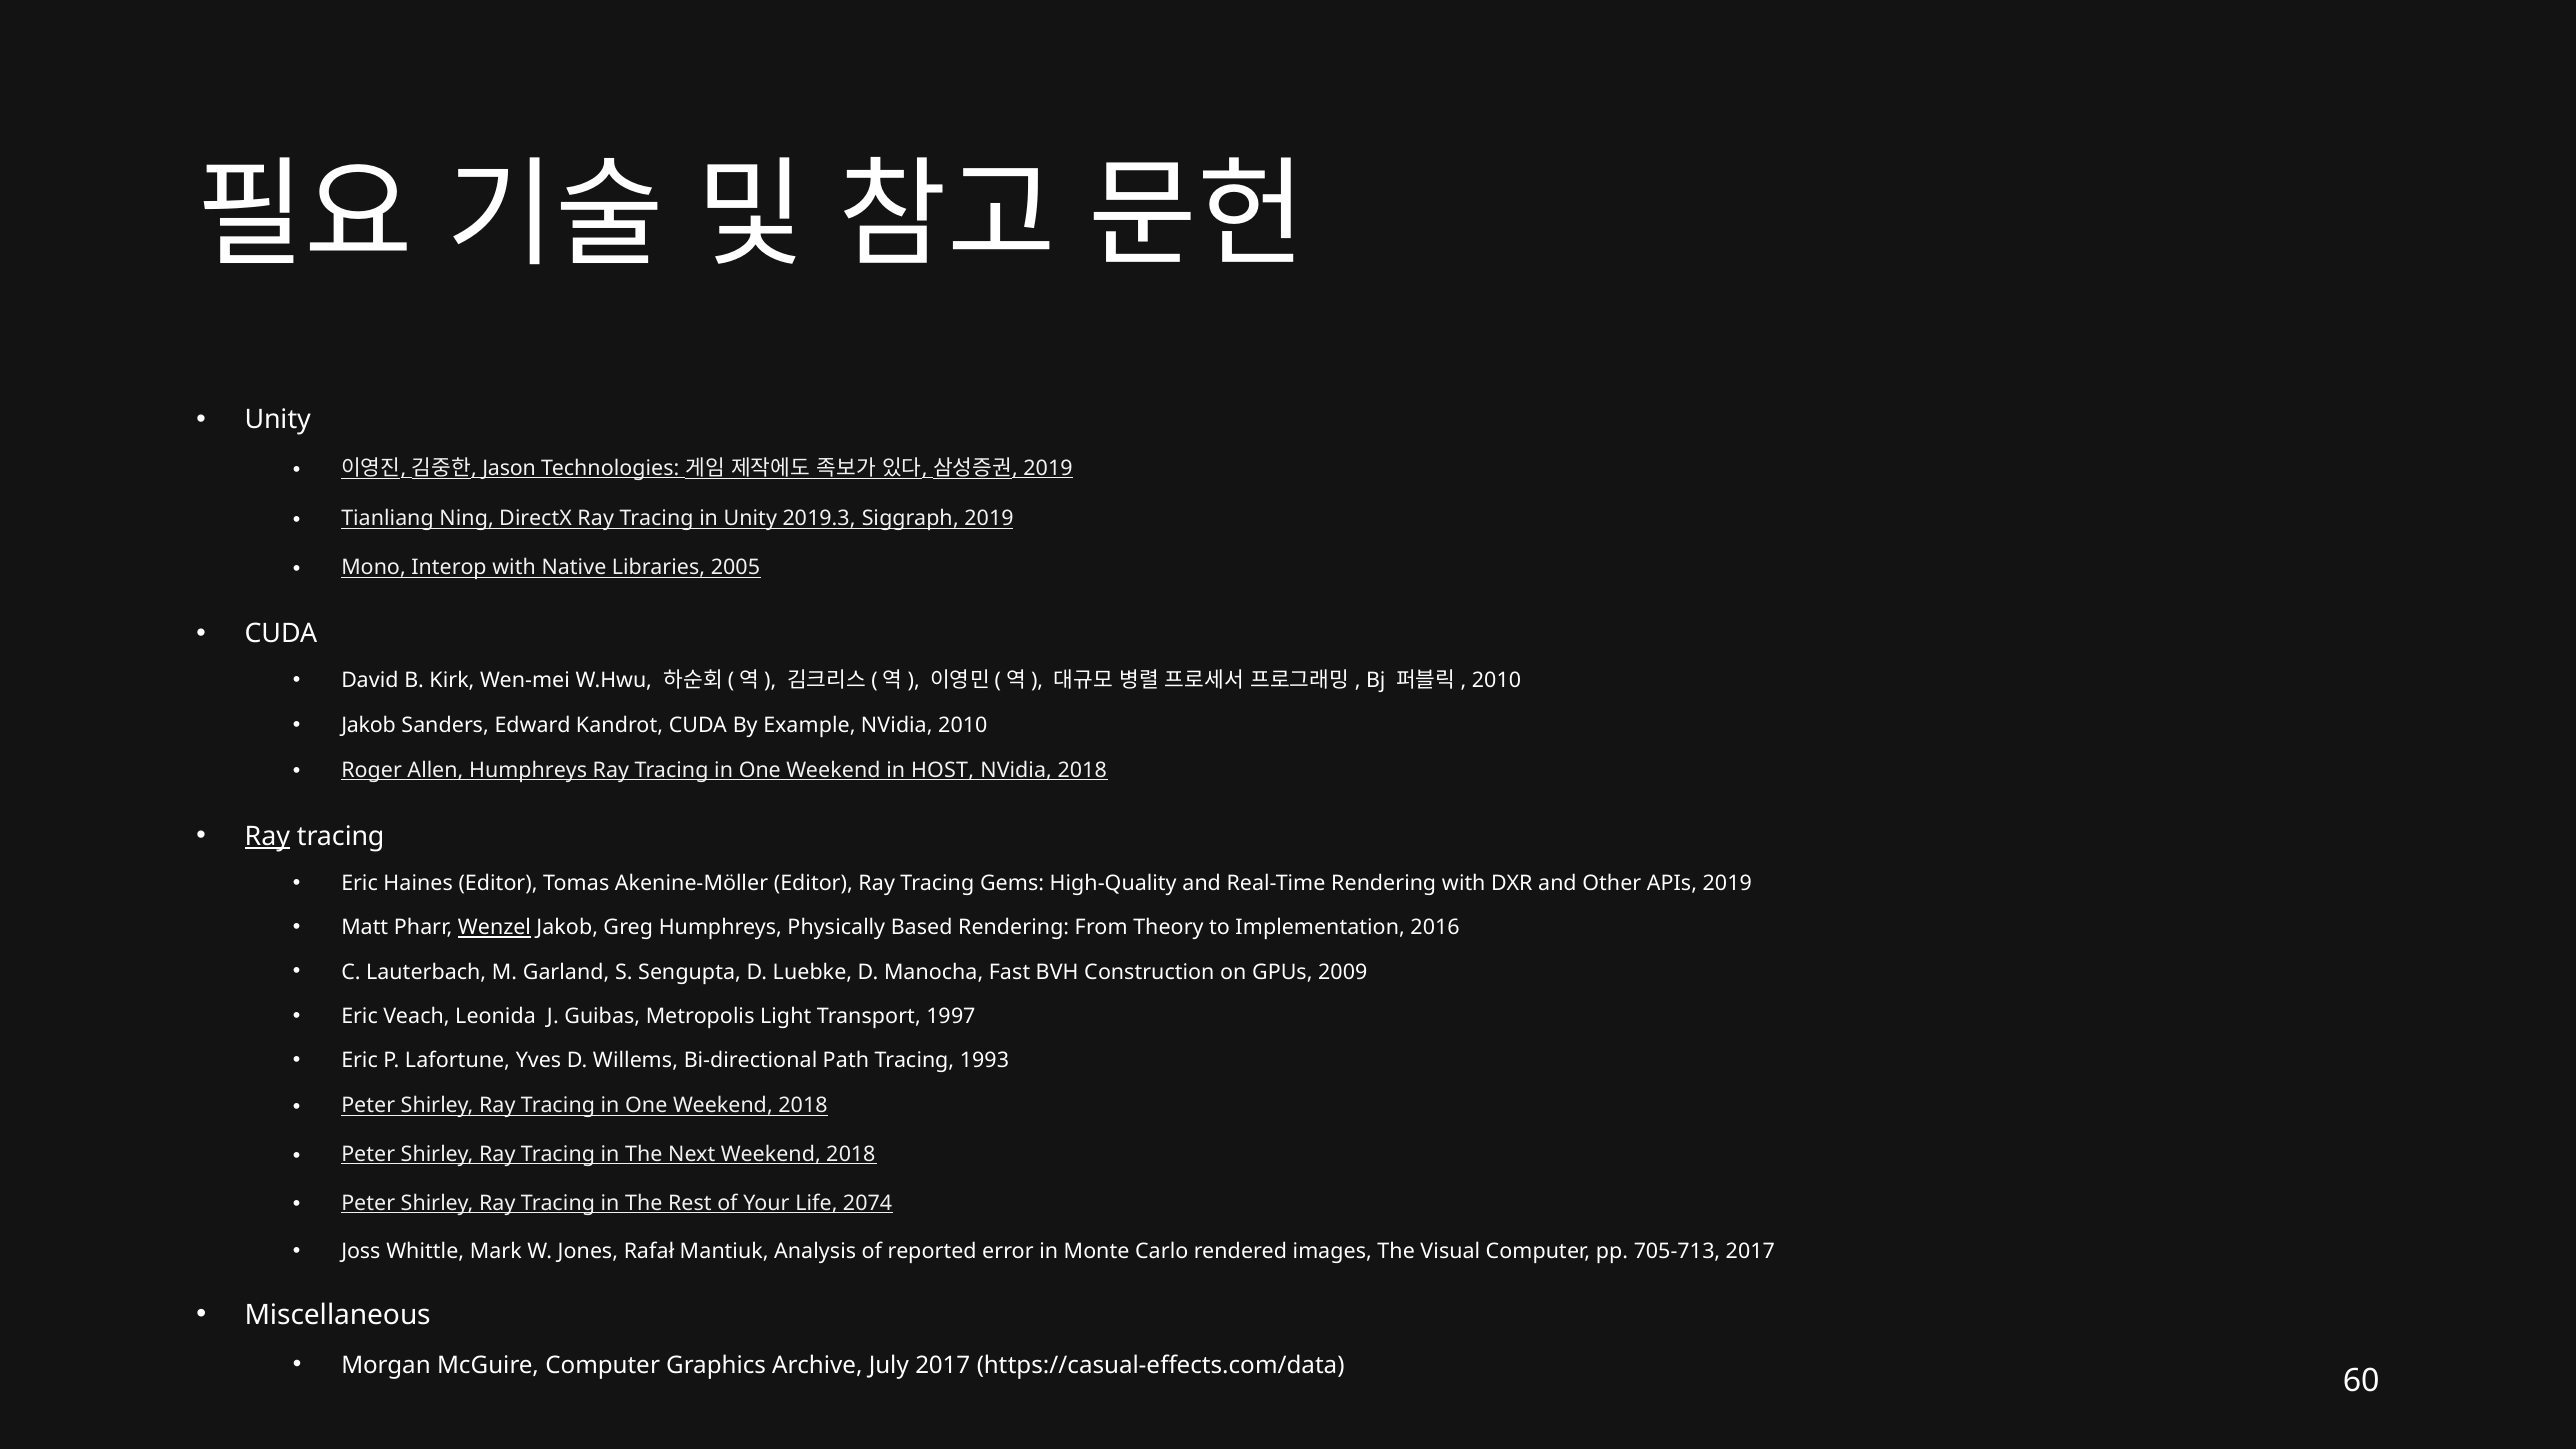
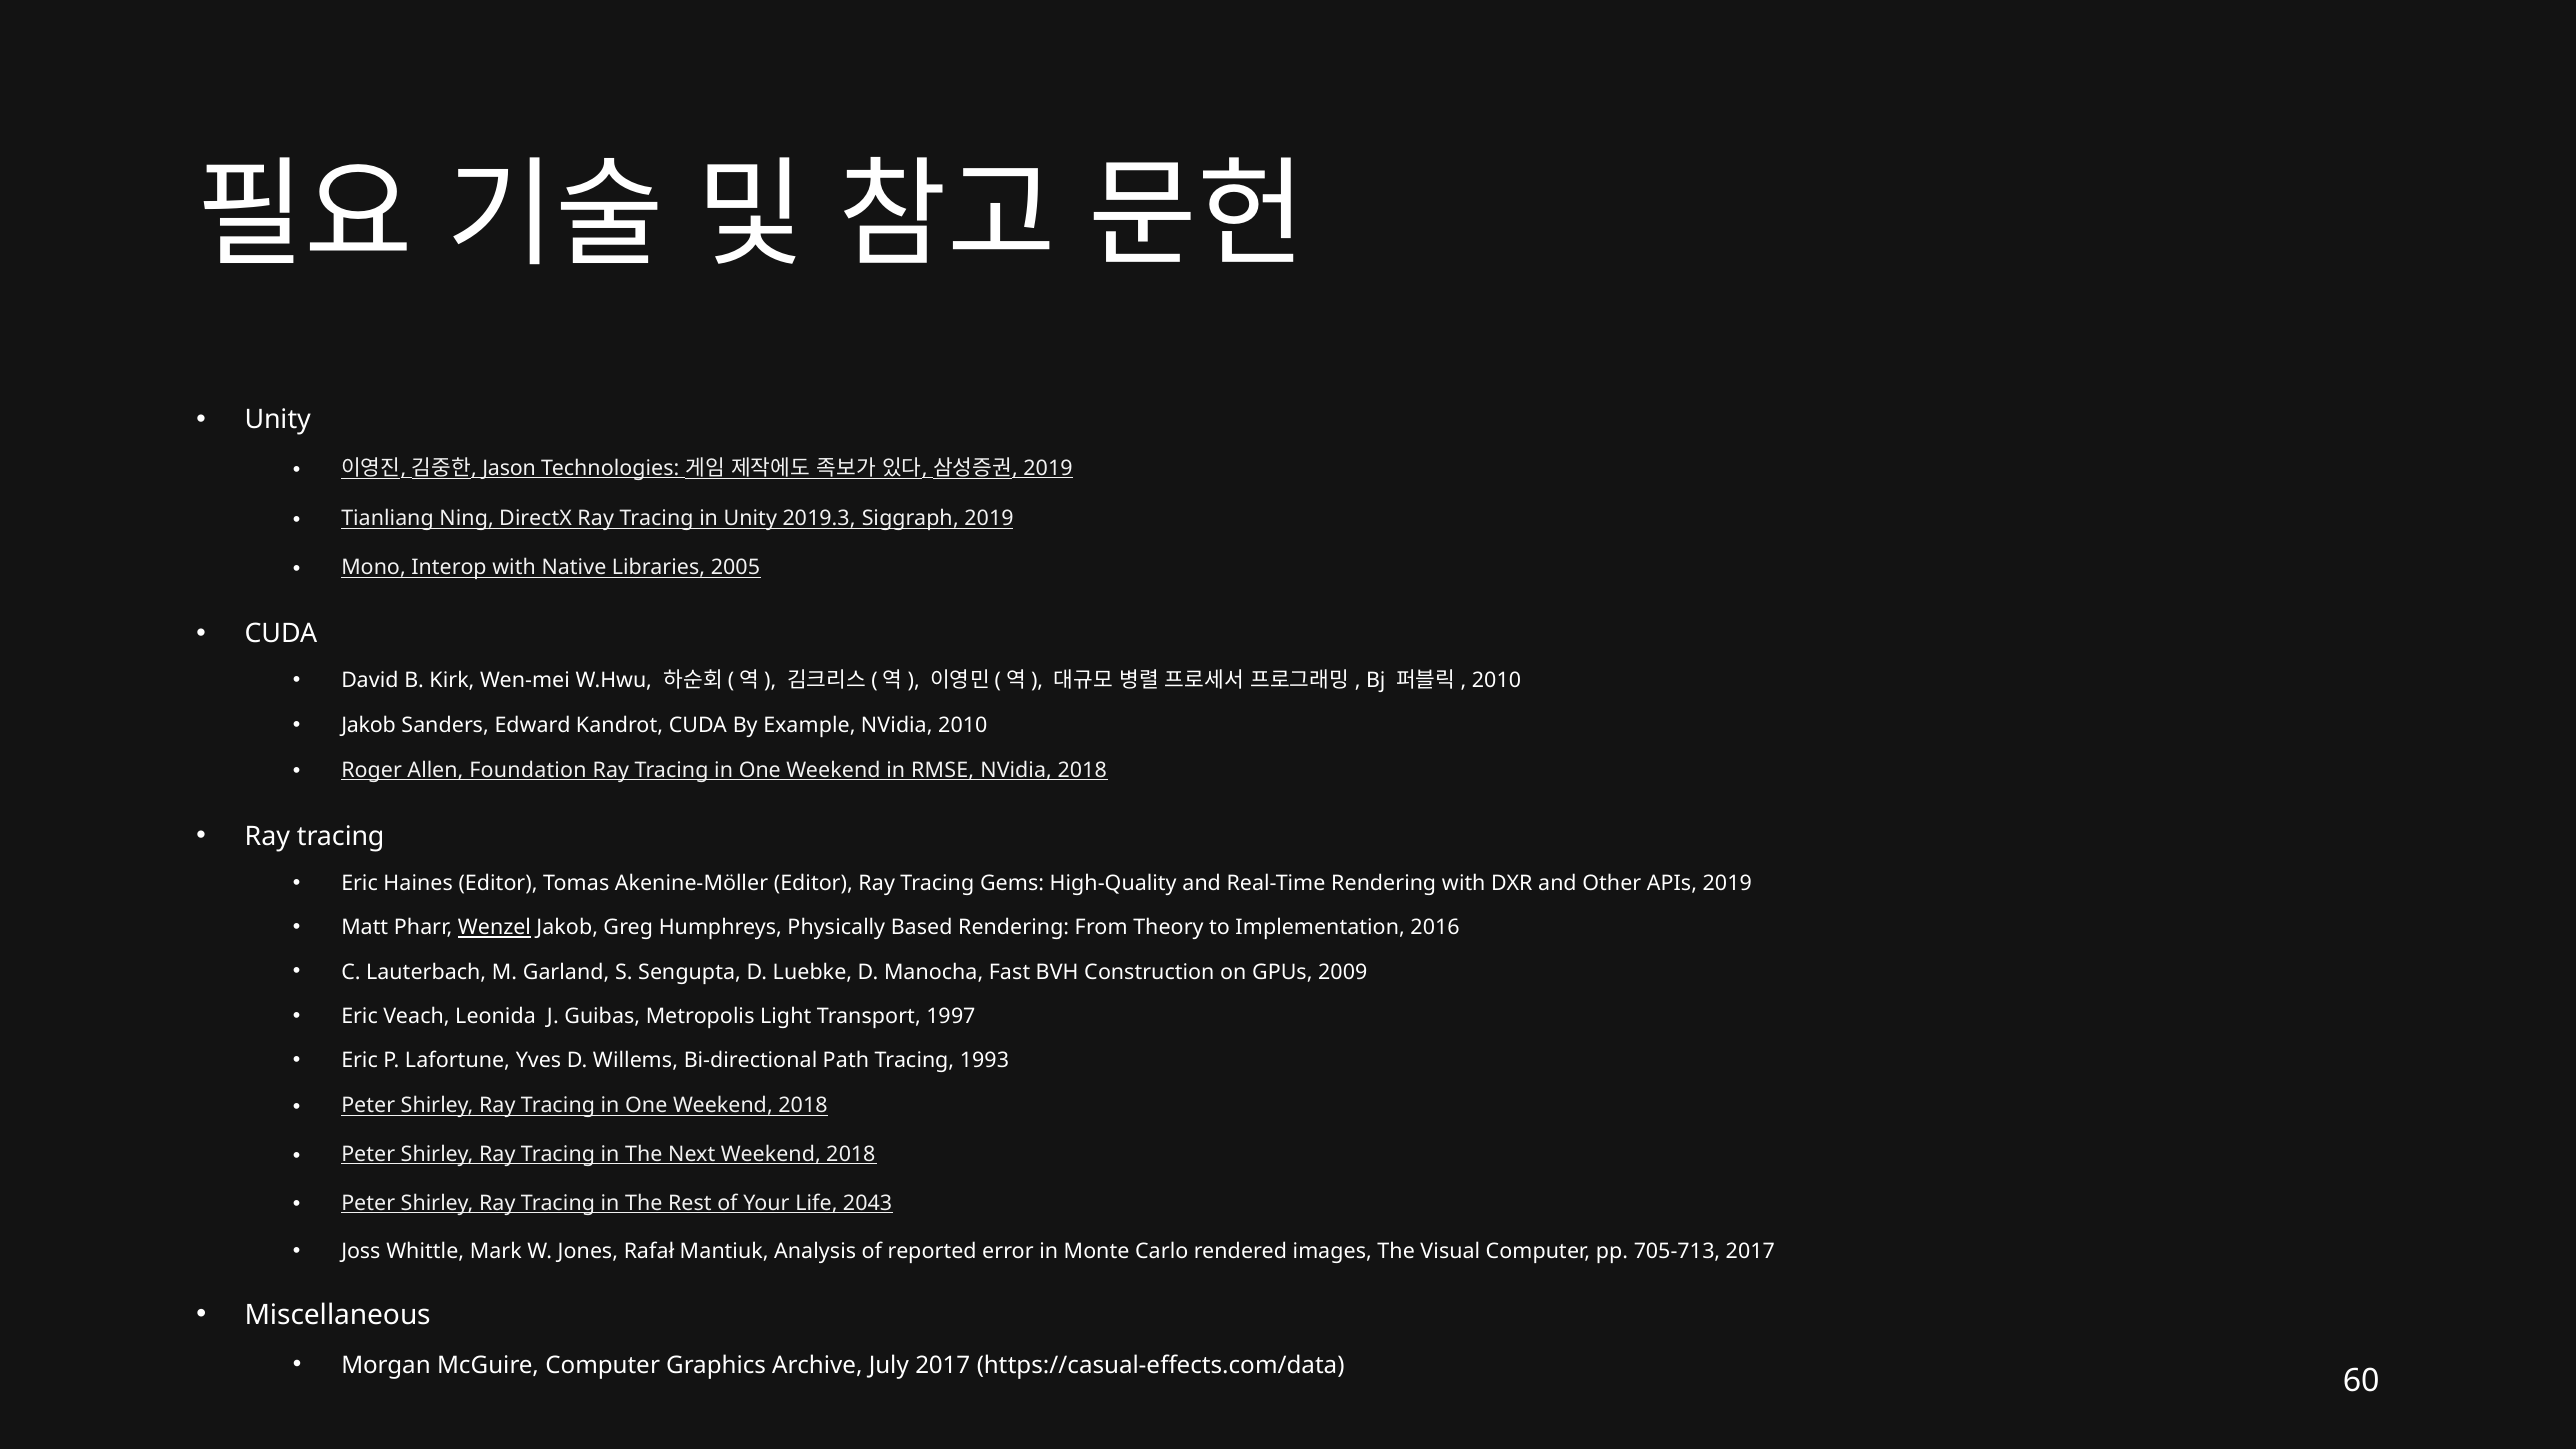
Allen Humphreys: Humphreys -> Foundation (528, 770)
HOST: HOST -> RMSE (943, 770)
Ray underline: present -> none (267, 836)
2074: 2074 -> 2043 (868, 1203)
